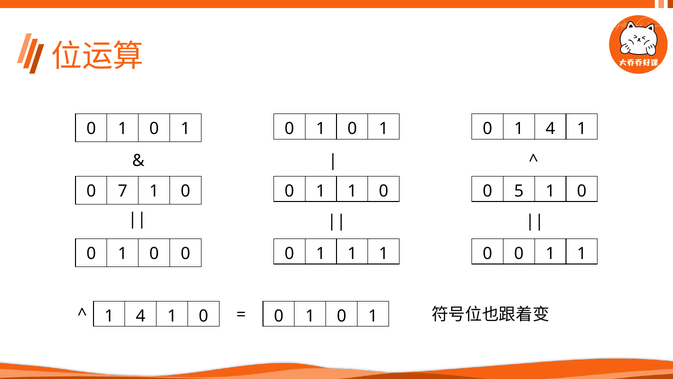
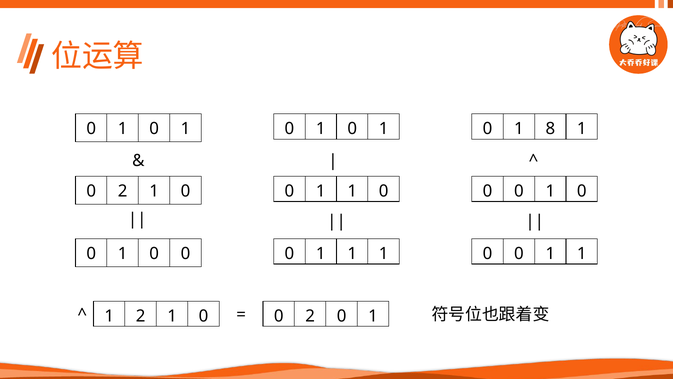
0 1 4: 4 -> 8 (550, 129)
7: 7 -> 2 (123, 191)
5: 5 -> 0 (519, 191)
1: 1 -> 2 (310, 316)
4: 4 -> 2 (141, 316)
